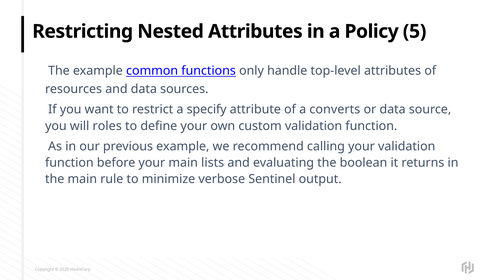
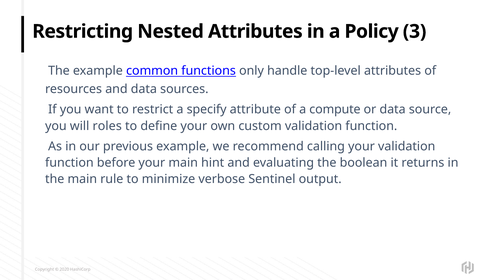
5: 5 -> 3 (415, 31)
converts: converts -> compute (335, 110)
lists: lists -> hint (213, 163)
